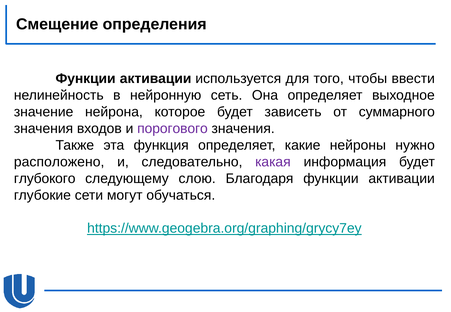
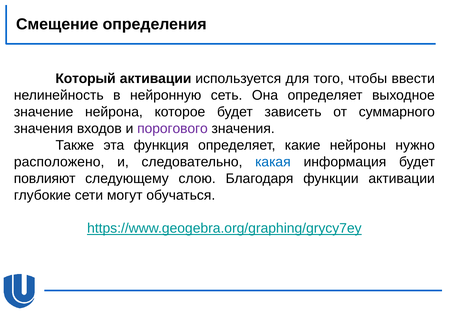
Функции: Функции -> Который (86, 79)
какая colour: purple -> blue (273, 162)
глубокого: глубокого -> повлияют (45, 179)
